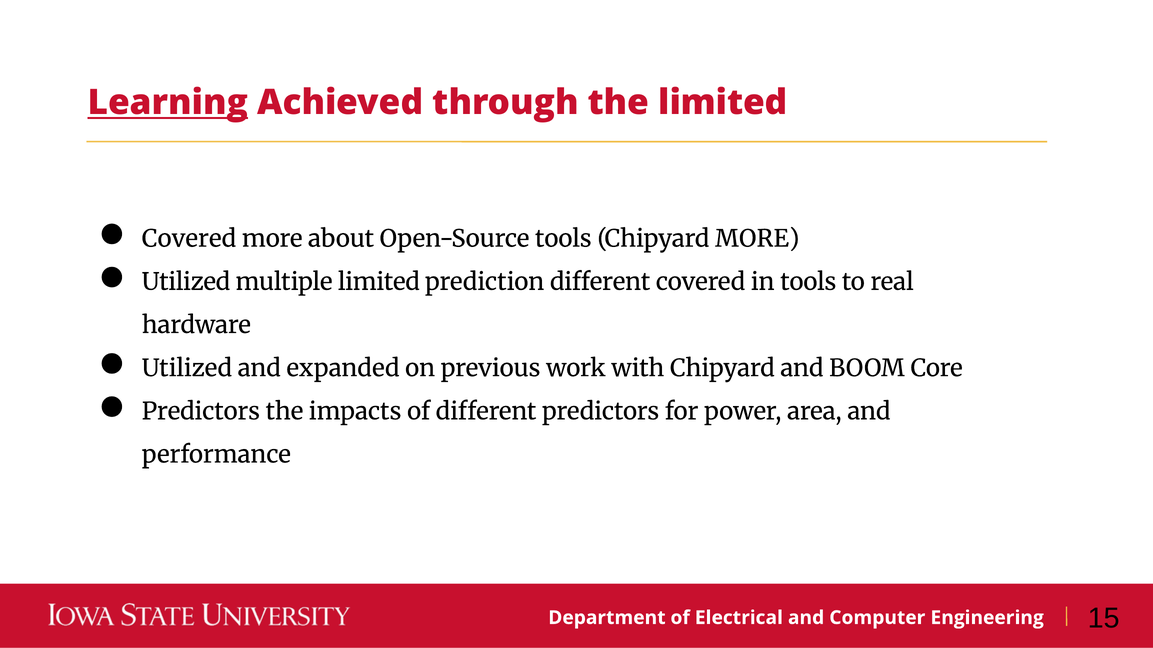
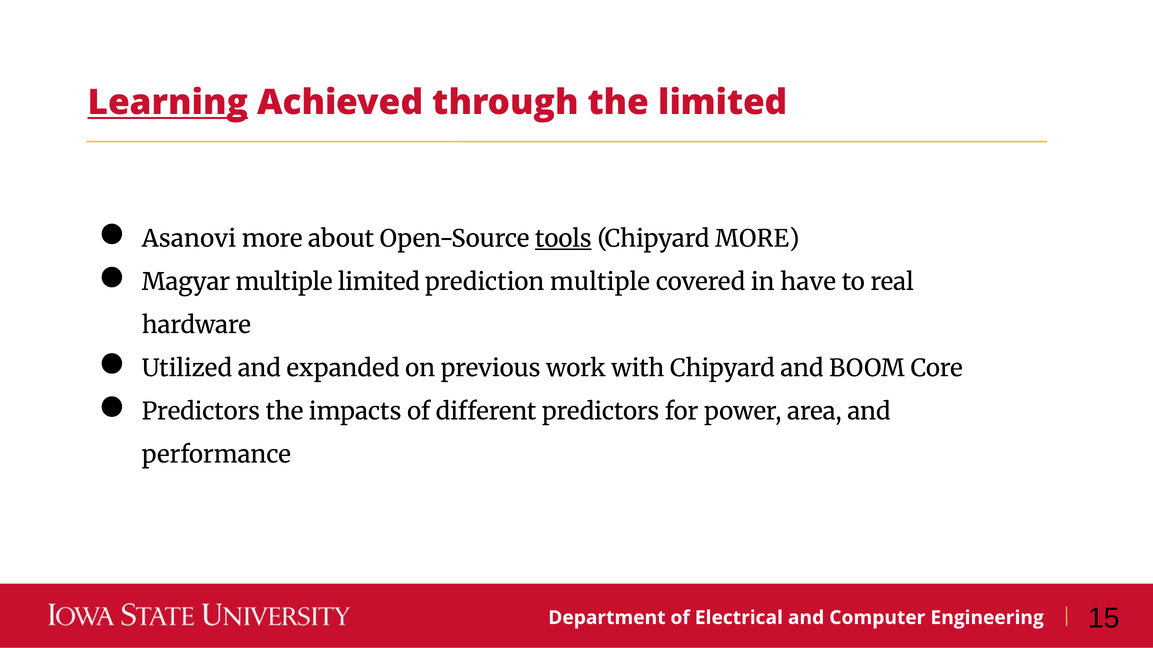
Covered: Covered -> Asanovi (189, 239)
tools underline: none -> present (563, 239)
Utilized: Utilized -> Magyar (186, 282)
prediction different: different -> multiple (600, 282)
in tools: tools -> have (808, 282)
